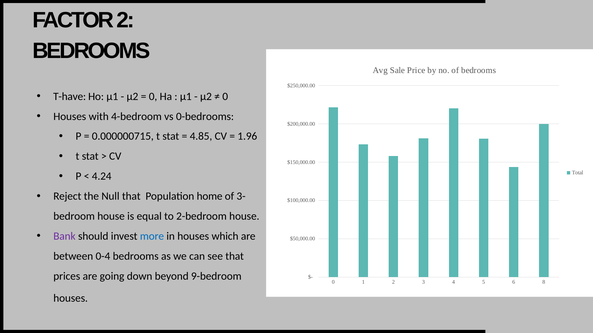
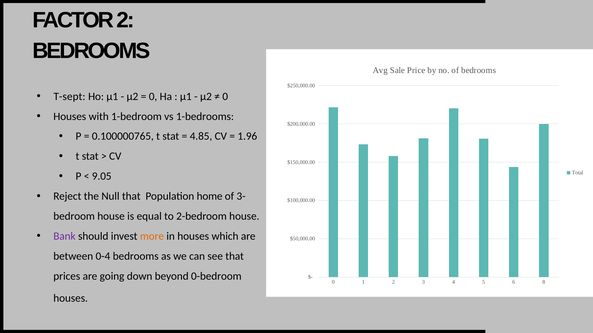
T-have: T-have -> T-sept (69, 97)
4-bedroom: 4-bedroom -> 1-bedroom (136, 117)
0-bedrooms: 0-bedrooms -> 1-bedrooms (205, 117)
0.000000715: 0.000000715 -> 0.100000765 (123, 137)
4.24: 4.24 -> 9.05 (102, 177)
more colour: blue -> orange (152, 237)
9-bedroom: 9-bedroom -> 0-bedroom (216, 277)
